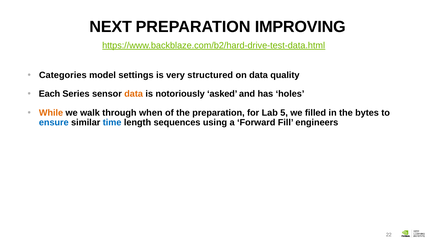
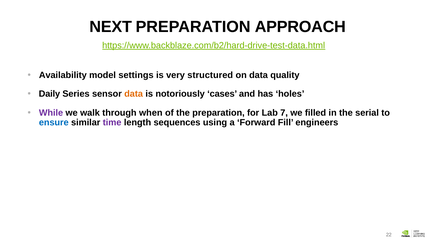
IMPROVING: IMPROVING -> APPROACH (300, 27)
Categories: Categories -> Availability (63, 75)
Each: Each -> Daily (49, 94)
asked: asked -> cases (222, 94)
While colour: orange -> purple (51, 113)
5: 5 -> 7 (284, 113)
bytes: bytes -> serial (367, 113)
time colour: blue -> purple (112, 123)
